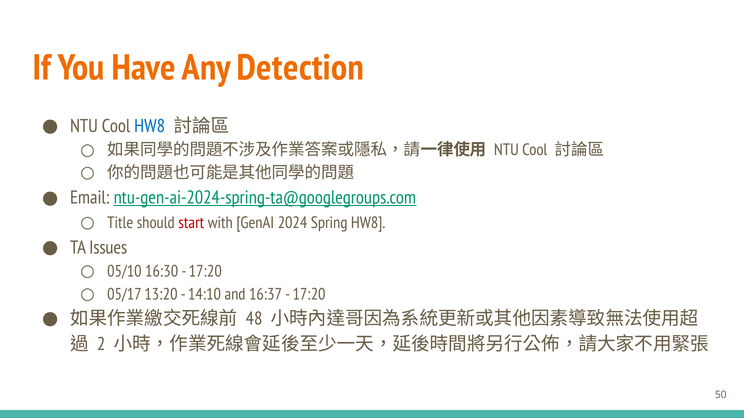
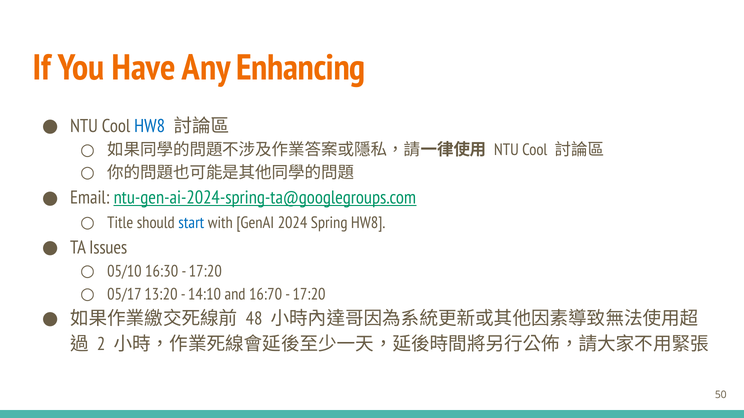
Detection: Detection -> Enhancing (301, 68)
start colour: red -> blue (191, 223)
16:37: 16:37 -> 16:70 (266, 294)
